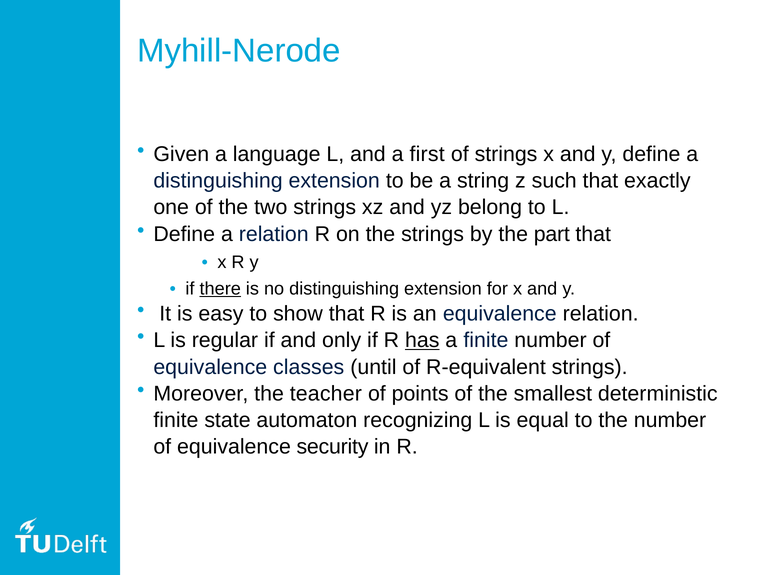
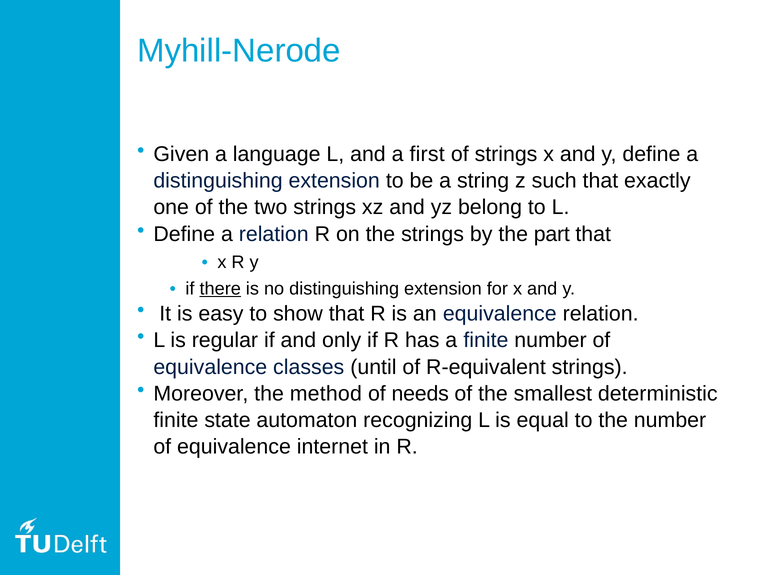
has underline: present -> none (422, 341)
teacher: teacher -> method (326, 394)
points: points -> needs (420, 394)
security: security -> internet (332, 447)
